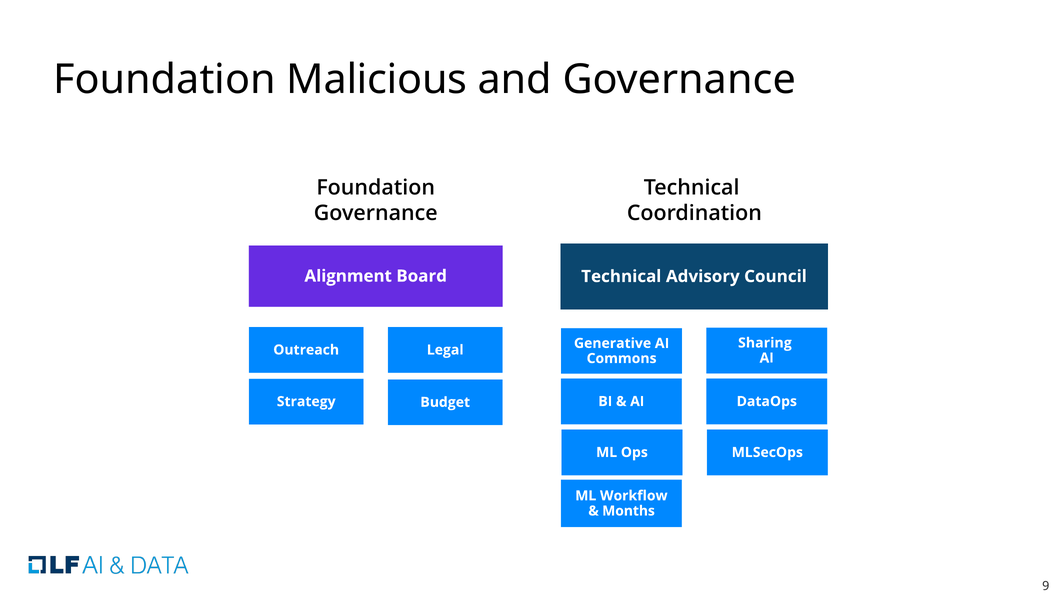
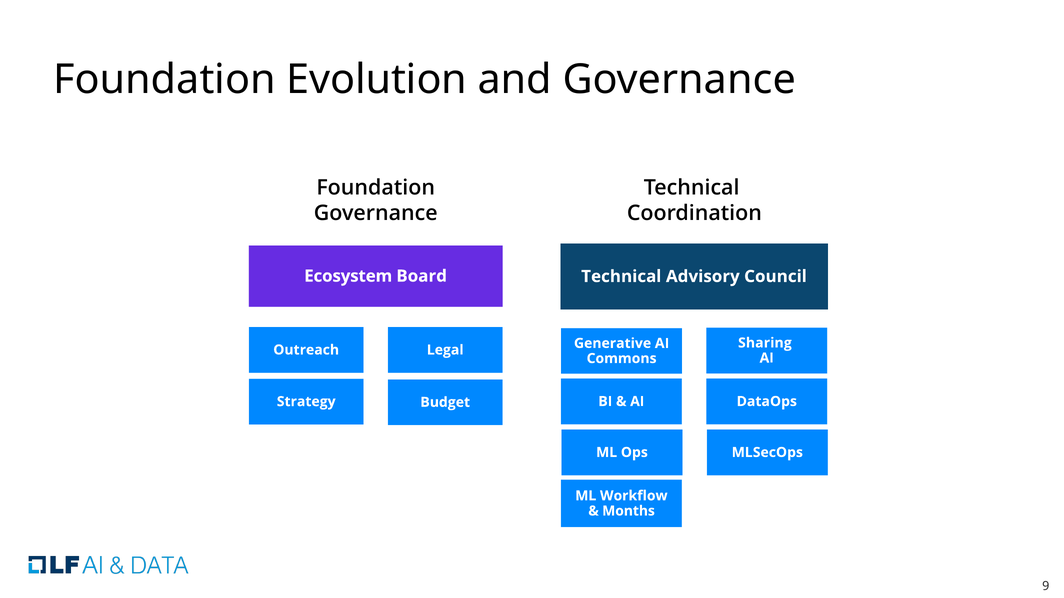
Malicious: Malicious -> Evolution (377, 80)
Alignment: Alignment -> Ecosystem (348, 276)
